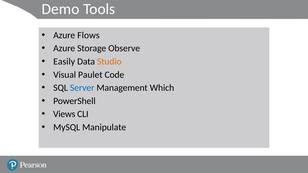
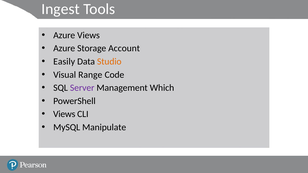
Demo: Demo -> Ingest (61, 9)
Azure Flows: Flows -> Views (89, 35)
Observe: Observe -> Account (124, 48)
Paulet: Paulet -> Range (90, 75)
Server colour: blue -> purple (82, 88)
